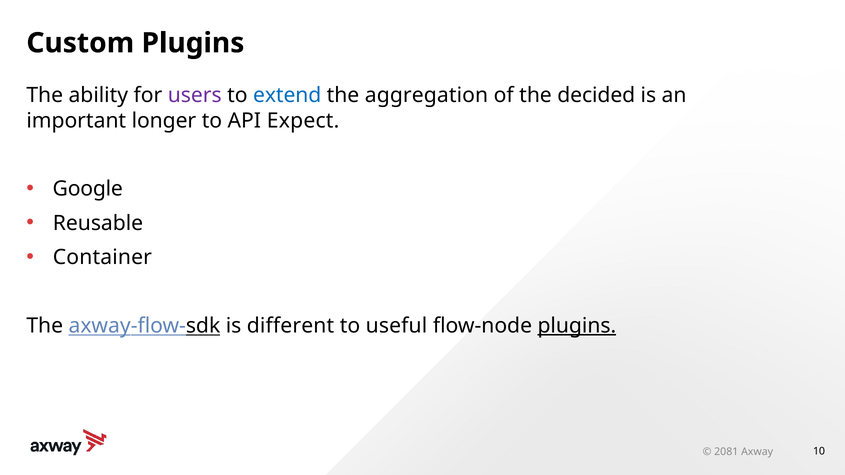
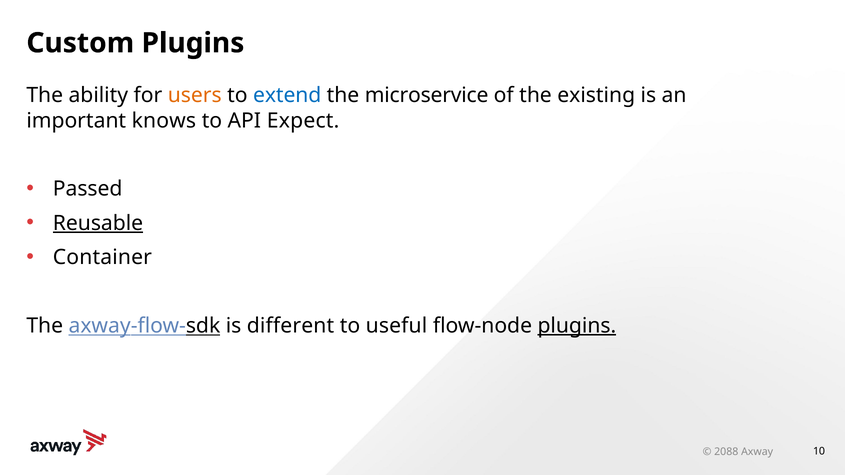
users colour: purple -> orange (195, 95)
aggregation: aggregation -> microservice (427, 95)
decided: decided -> existing (596, 95)
longer: longer -> knows (164, 121)
Google: Google -> Passed (88, 189)
Reusable underline: none -> present (98, 223)
2081: 2081 -> 2088 (726, 452)
